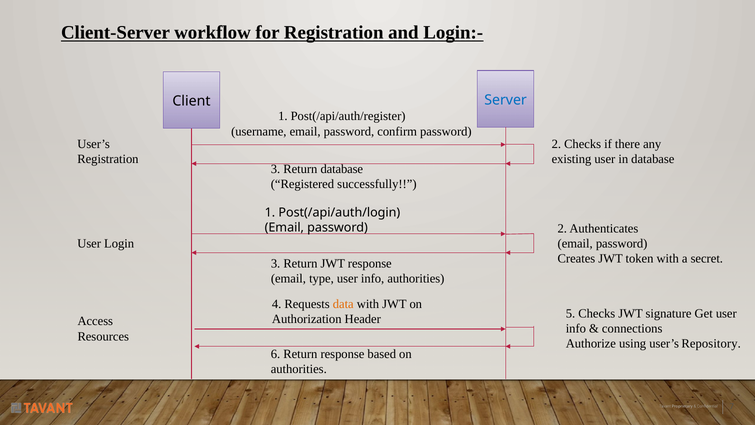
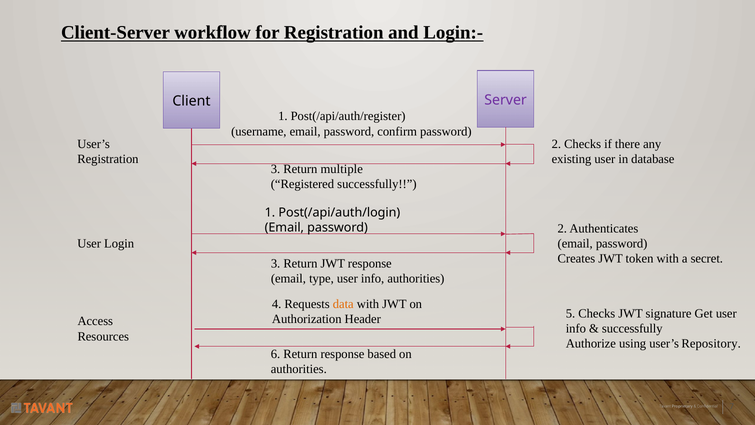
Server colour: blue -> purple (506, 100)
Return database: database -> multiple (342, 169)
connections: connections -> successfully (632, 328)
